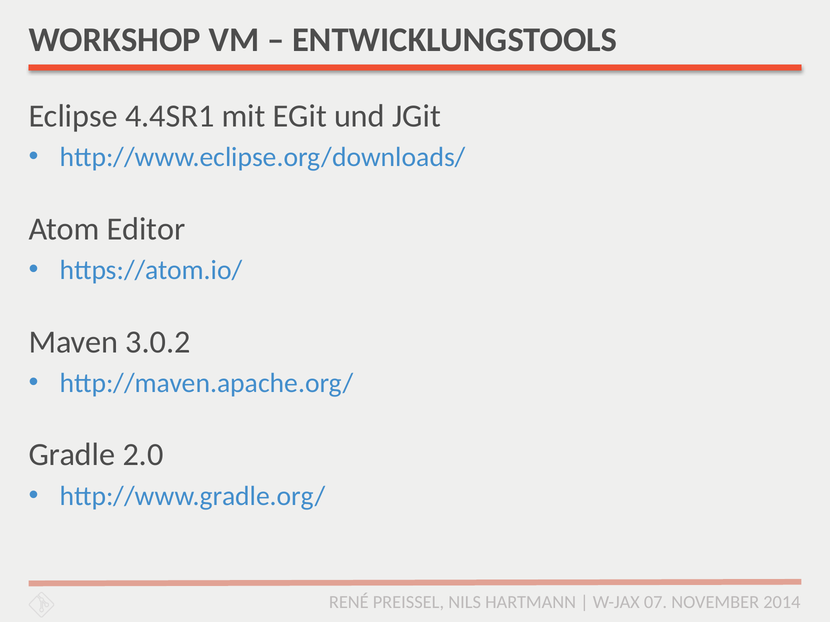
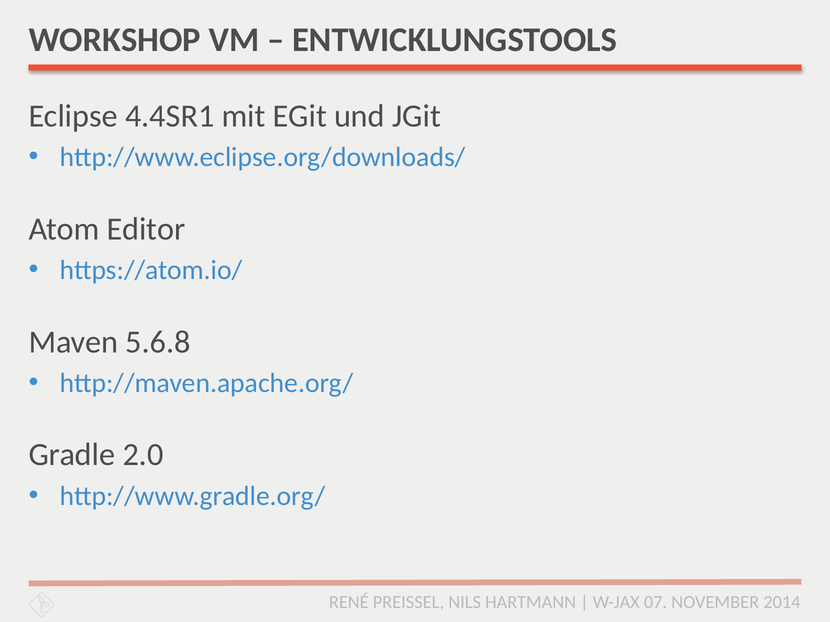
3.0.2: 3.0.2 -> 5.6.8 (158, 342)
